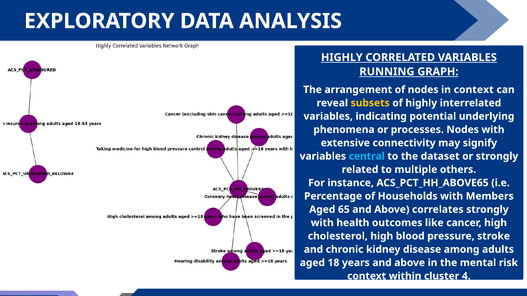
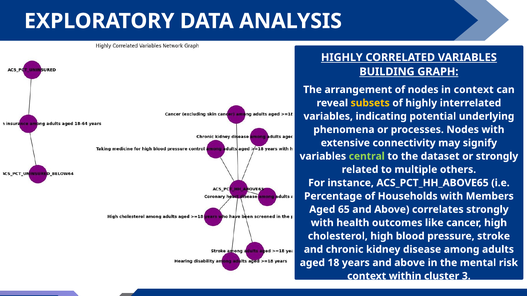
RUNNING: RUNNING -> BUILDING (387, 72)
central colour: light blue -> light green (367, 156)
4: 4 -> 3 (466, 276)
